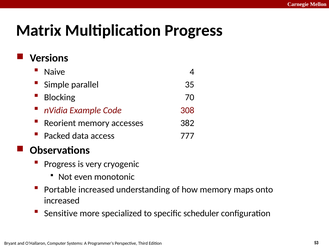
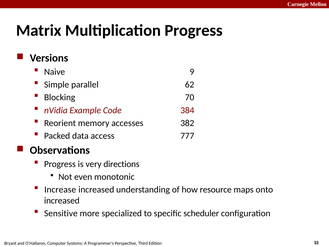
4: 4 -> 9 (192, 72)
35: 35 -> 62 (190, 85)
308: 308 -> 384 (187, 110)
cryogenic: cryogenic -> directions (121, 164)
Portable: Portable -> Increase (60, 189)
how memory: memory -> resource (216, 189)
